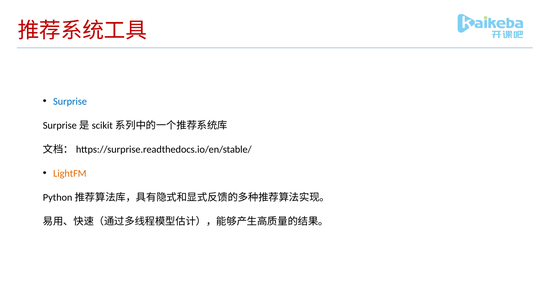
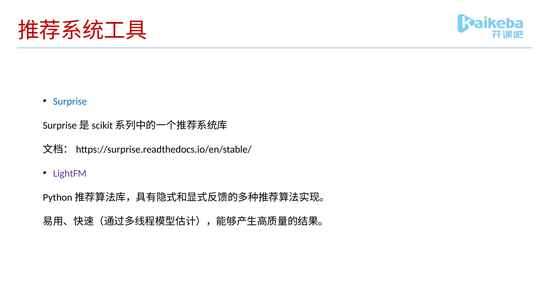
LightFM colour: orange -> purple (70, 173)
